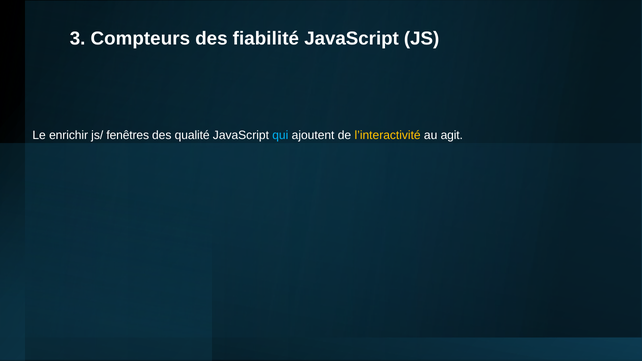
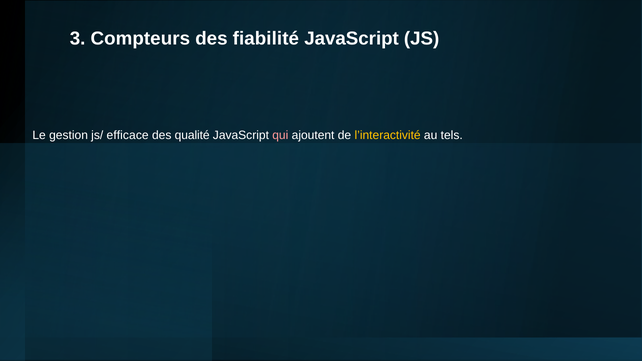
enrichir: enrichir -> gestion (69, 135)
fenêtres: fenêtres -> efficace (128, 135)
qui colour: light blue -> pink (280, 135)
agit: agit -> tels (452, 135)
